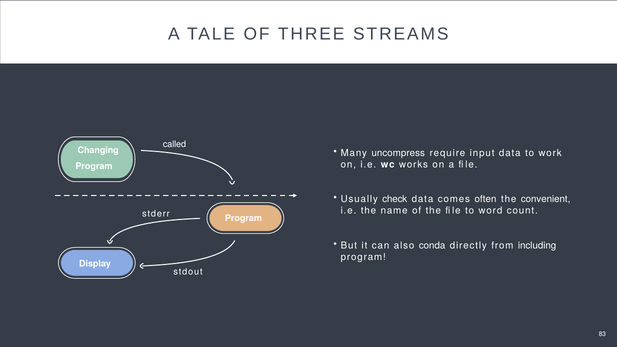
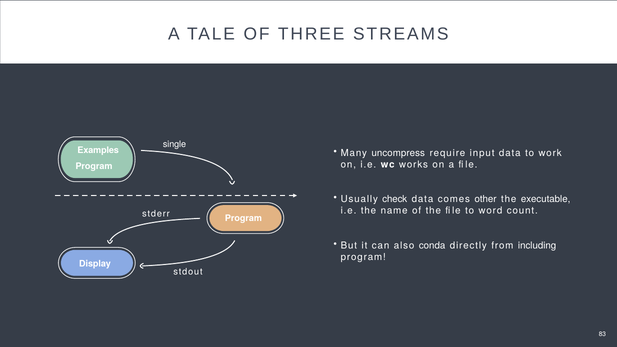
called: called -> single (174, 145)
Changing: Changing -> Examples (98, 150)
often: often -> other (486, 199)
convenient: convenient -> executable (546, 199)
